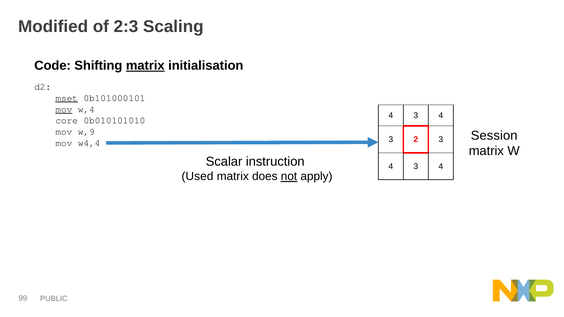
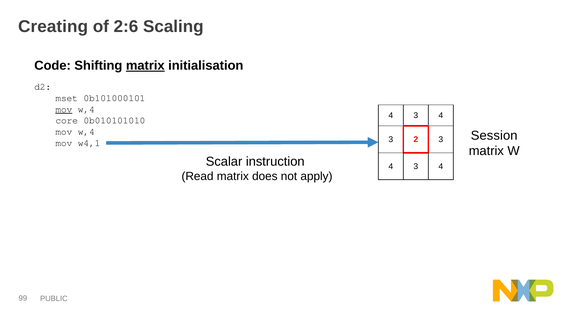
Modified: Modified -> Creating (53, 27)
2:3: 2:3 -> 2:6 (126, 27)
mset underline: present -> none (67, 98)
w,9: w,9 -> w,4 (86, 132)
w4,4: w4,4 -> w4,1 (89, 143)
Used: Used -> Read (198, 177)
not underline: present -> none (289, 177)
